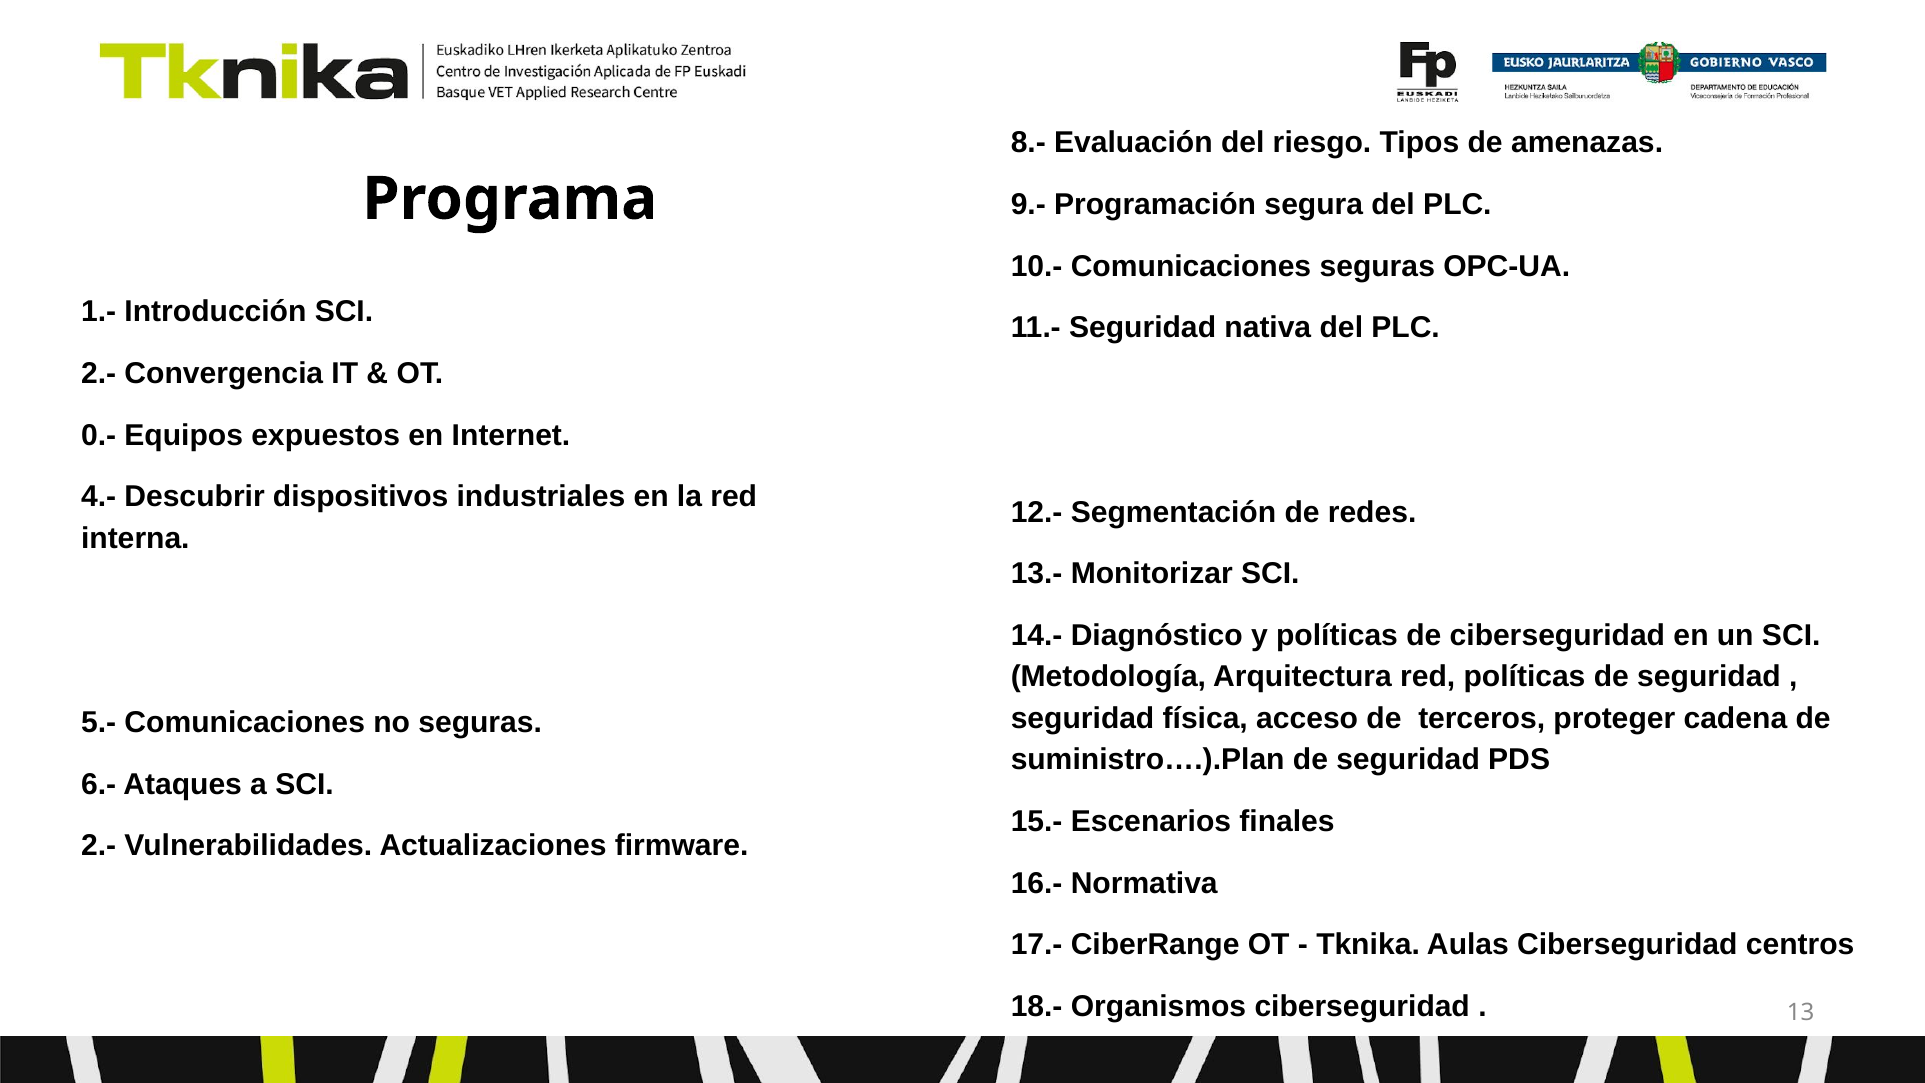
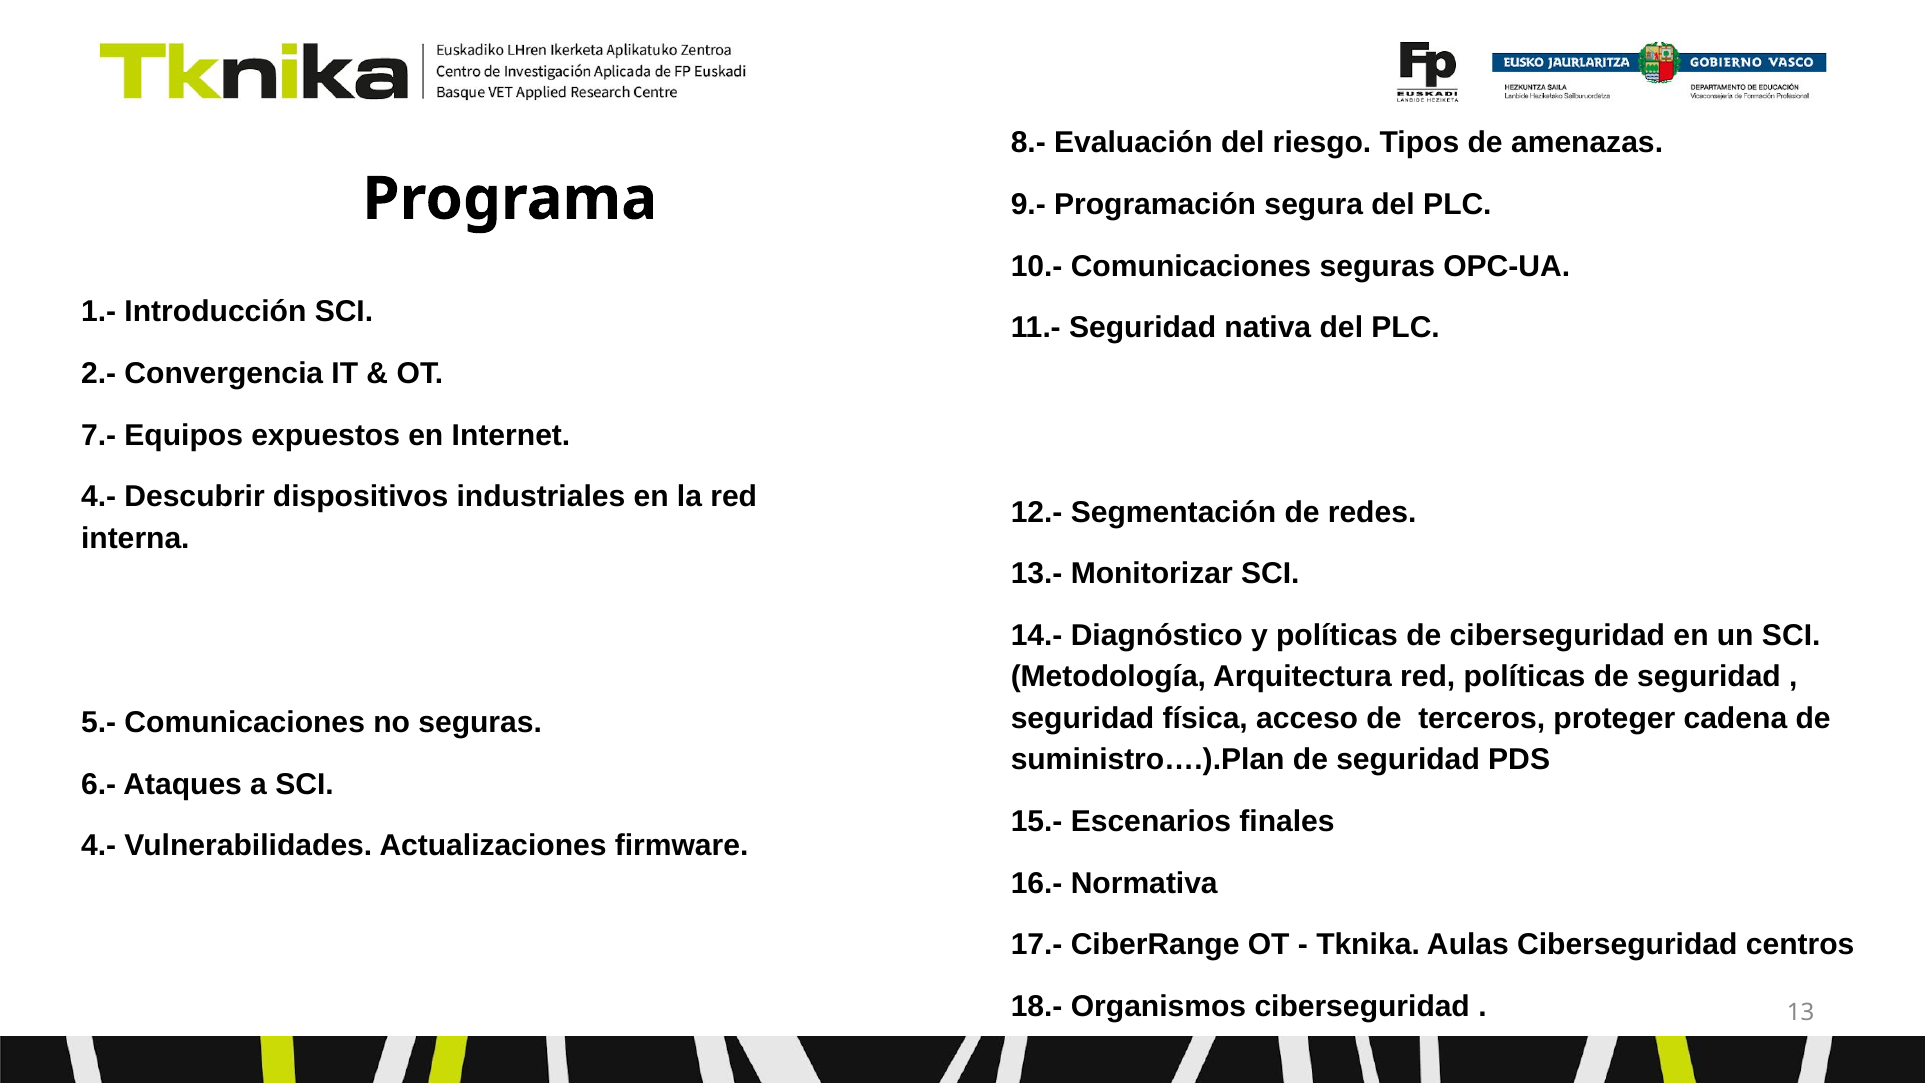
0.-: 0.- -> 7.- (99, 435)
2.-: 2.- -> 4.- (99, 846)
